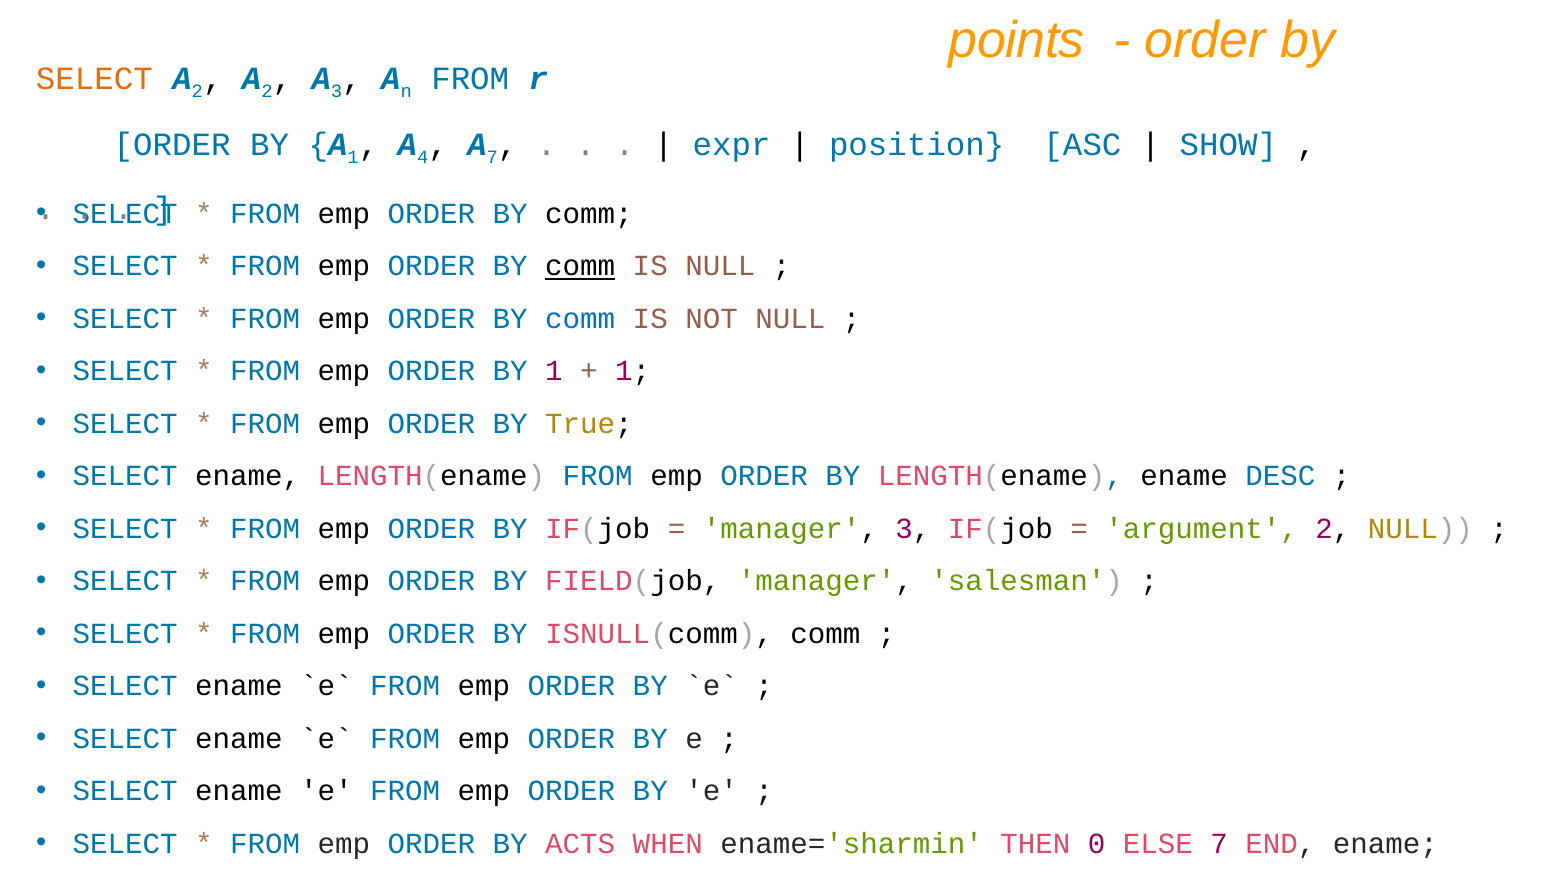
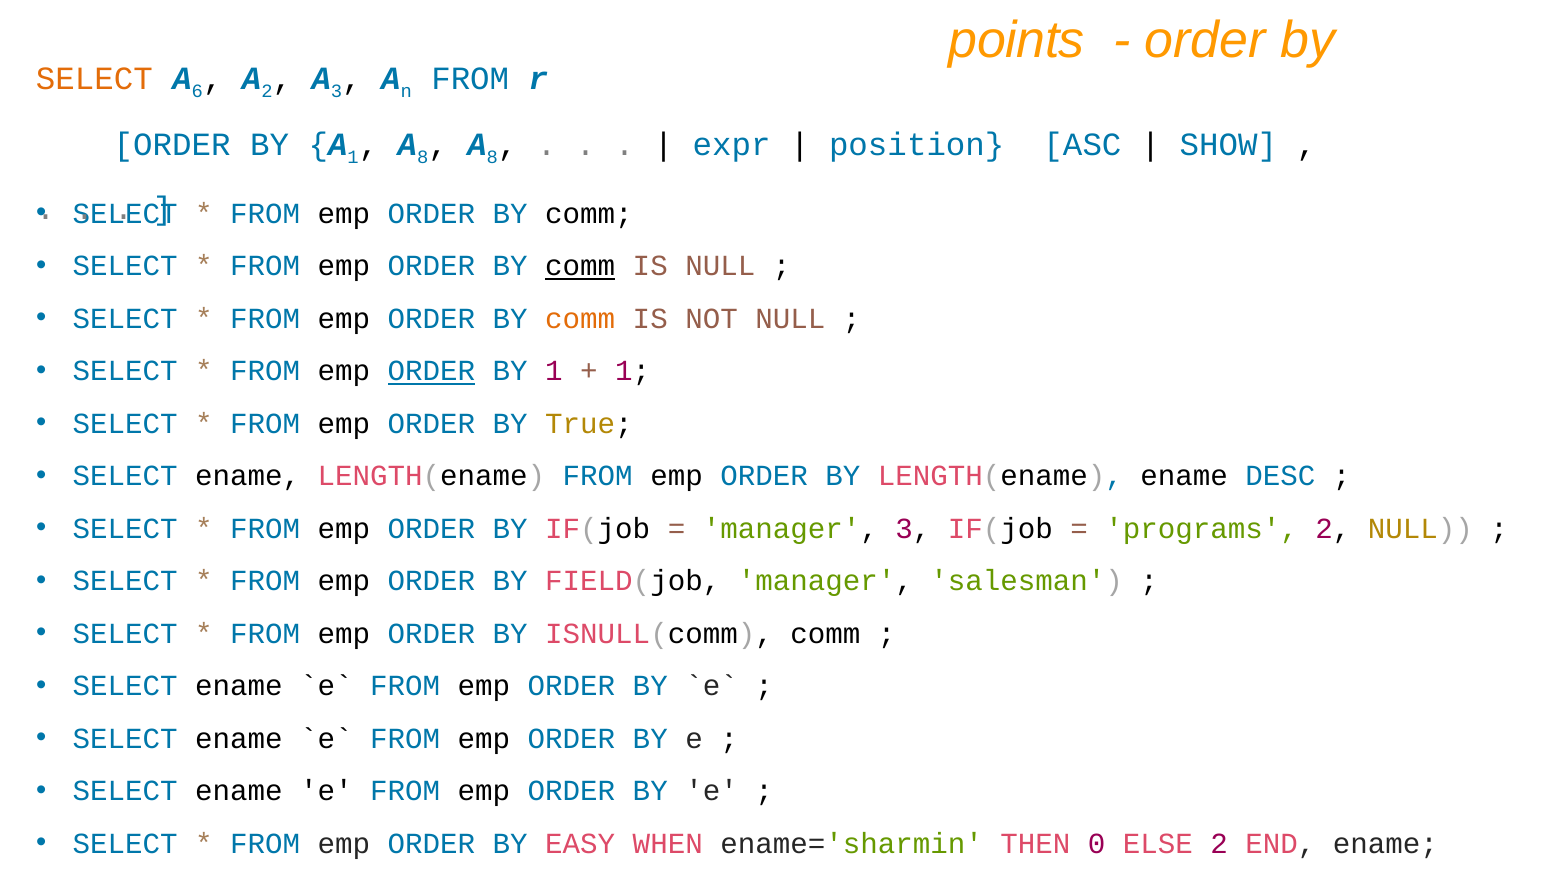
2: 2 -> 6 (197, 91)
4: 4 -> 8 (423, 158)
7: 7 -> 8 (492, 158)
comm colour: blue -> orange (580, 319)
ORDER underline: none -> present (431, 371)
argument: argument -> programs (1202, 529)
ACTS: ACTS -> EASY (580, 844)
ELSE 7: 7 -> 2 (1219, 844)
